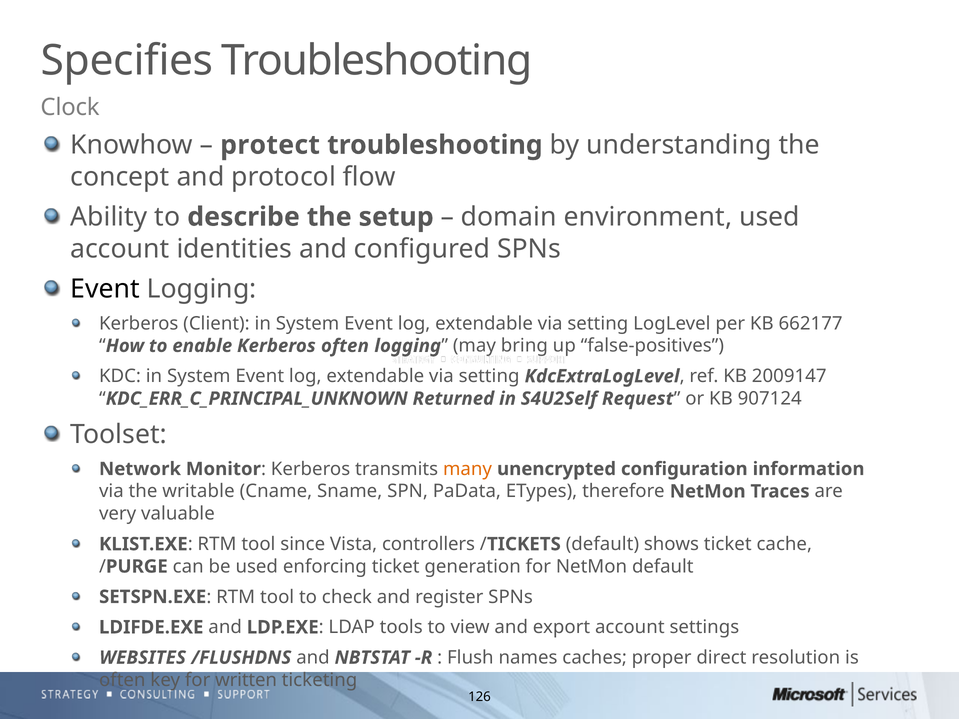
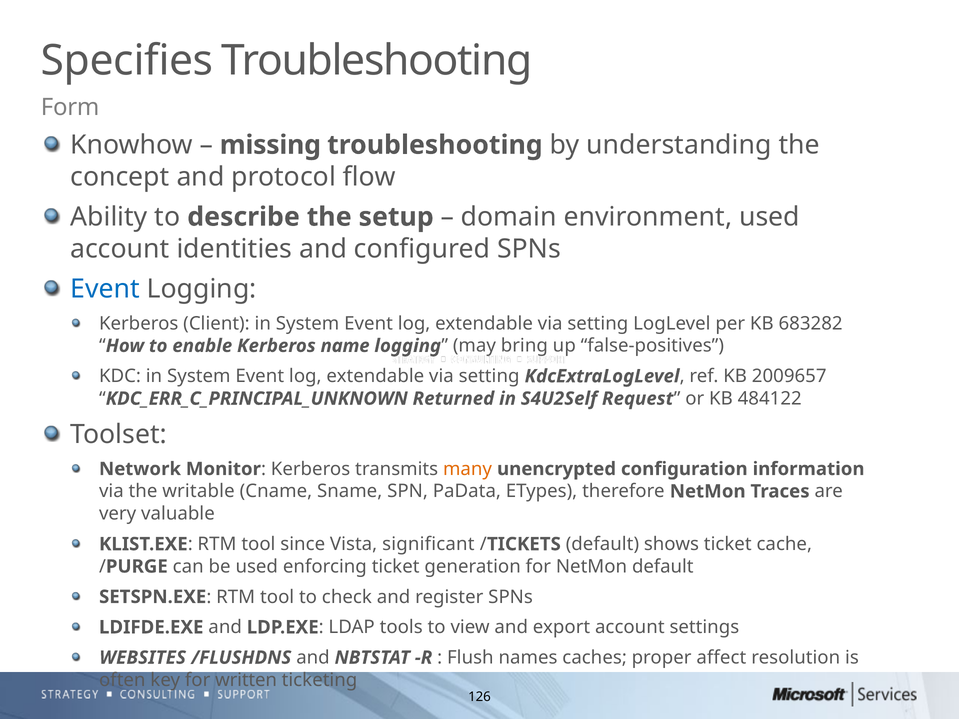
Clock: Clock -> Form (70, 107)
protect: protect -> missing (270, 145)
Event colour: black -> blue (105, 289)
662177: 662177 -> 683282 (811, 324)
Kerberos often: often -> name (345, 346)
2009147: 2009147 -> 2009657 (789, 376)
907124: 907124 -> 484122 (770, 399)
controllers: controllers -> significant (428, 544)
direct: direct -> affect (721, 658)
